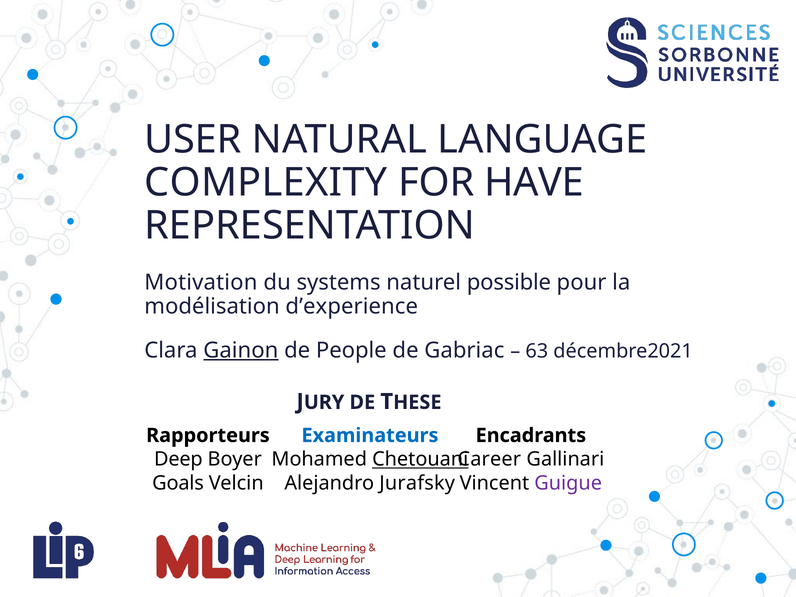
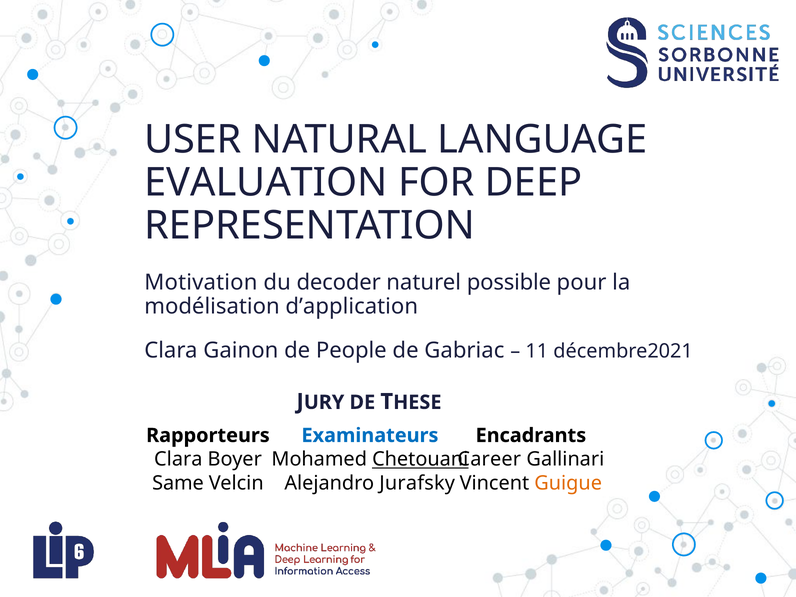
COMPLEXITY: COMPLEXITY -> EVALUATION (266, 183)
HAVE: HAVE -> DEEP (534, 183)
systems: systems -> decoder (339, 283)
d’experience: d’experience -> d’application (352, 306)
Gainon underline: present -> none (241, 350)
63: 63 -> 11 (537, 351)
Deep: Deep -> Clara (178, 459)
Goals: Goals -> Same (178, 483)
Guigue colour: purple -> orange (568, 483)
